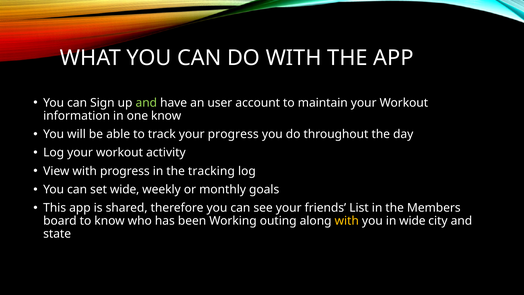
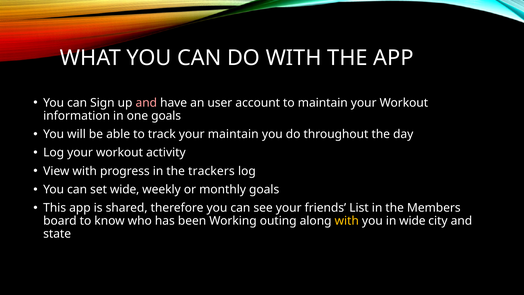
and colour: light green -> pink (146, 103)
one know: know -> goals (166, 116)
your progress: progress -> maintain (233, 134)
tracking: tracking -> trackers (211, 171)
